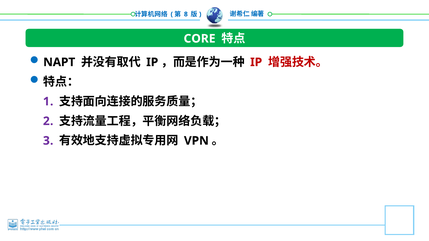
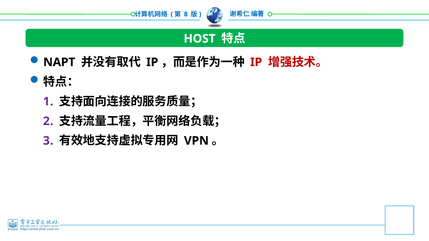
CORE: CORE -> HOST (200, 39)
